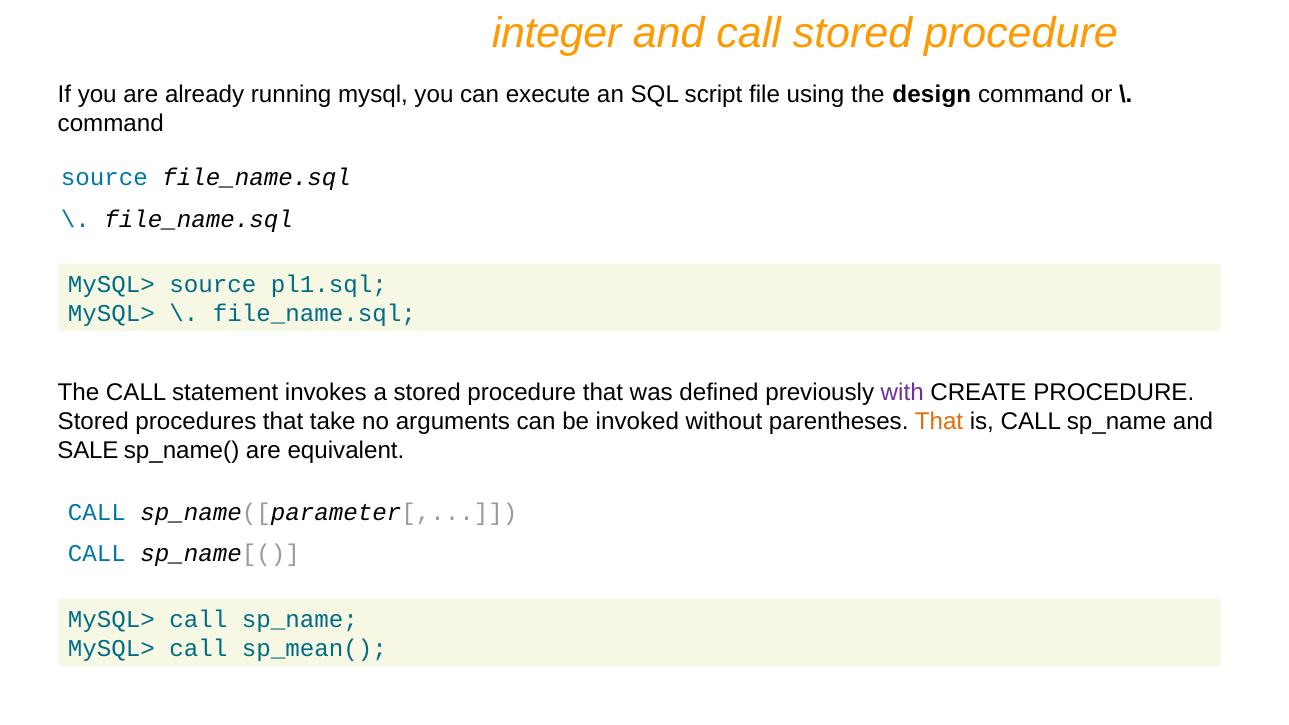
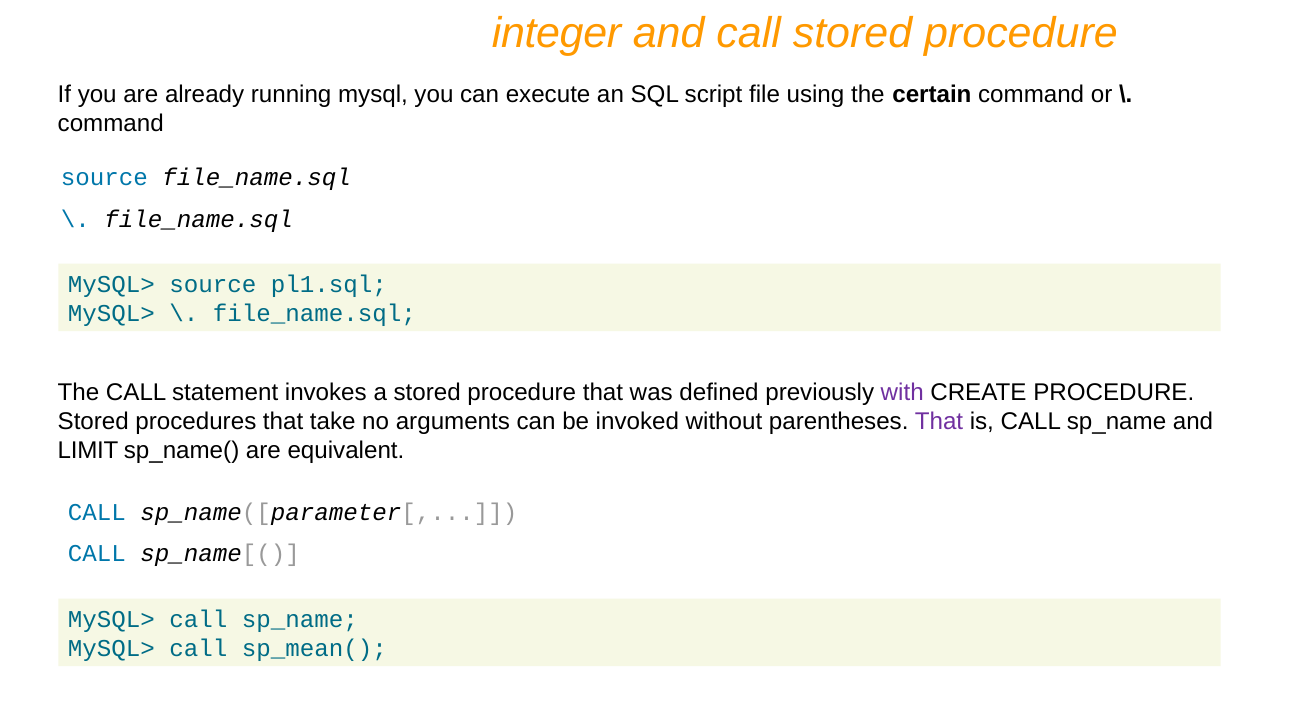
design: design -> certain (932, 94)
That colour: orange -> purple (939, 421)
SALE: SALE -> LIMIT (88, 450)
